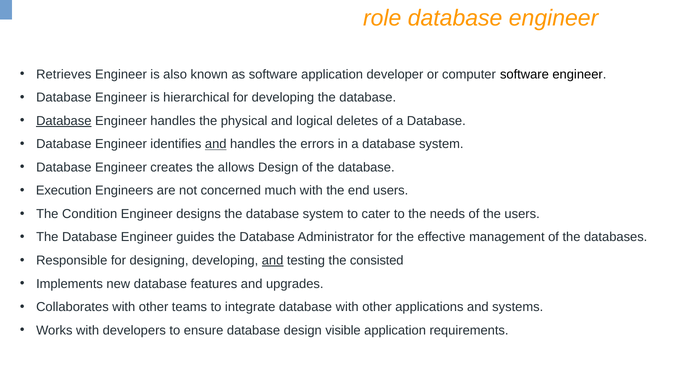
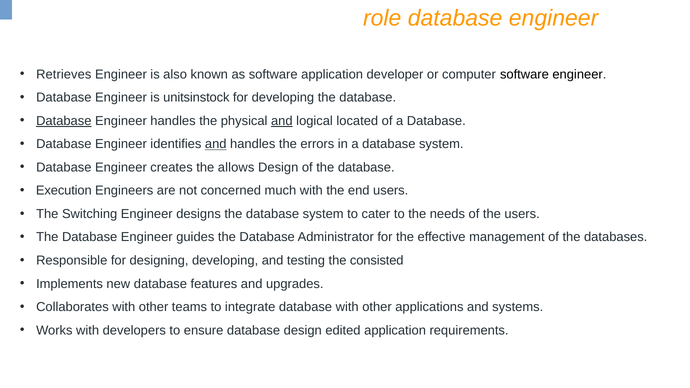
hierarchical: hierarchical -> unitsinstock (196, 98)
and underline: none -> present (282, 121)
deletes: deletes -> located (357, 121)
Condition: Condition -> Switching (90, 214)
and underline: present -> none (273, 261)
visible: visible -> edited (343, 330)
